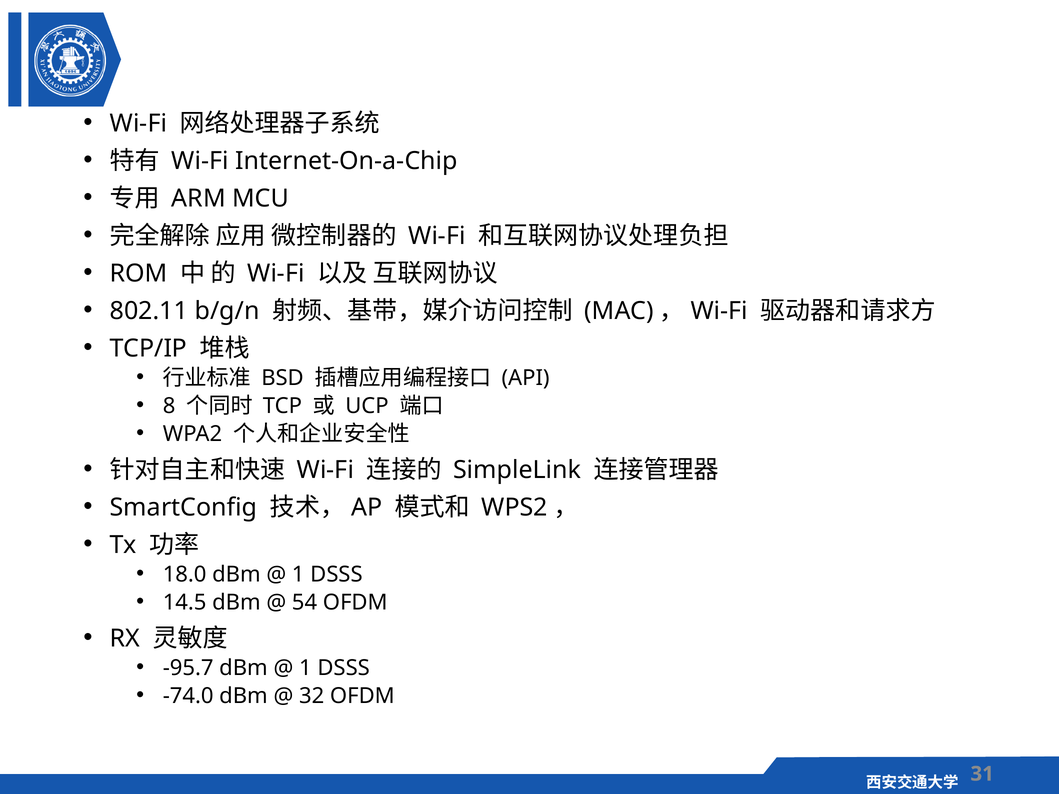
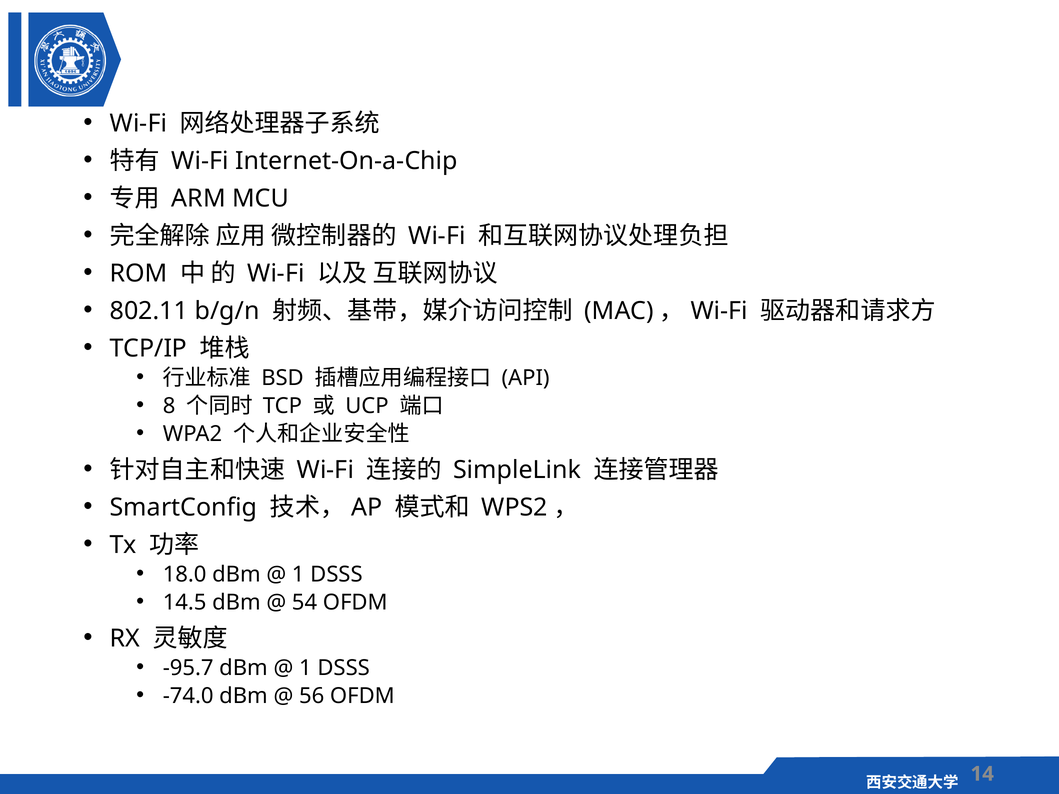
32: 32 -> 56 (312, 696)
31: 31 -> 14 (982, 774)
